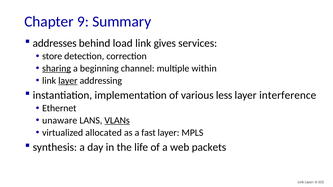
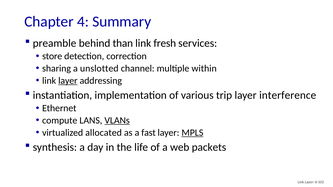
9: 9 -> 4 (83, 22)
addresses: addresses -> preamble (55, 43)
load: load -> than (123, 43)
gives: gives -> fresh (165, 43)
sharing underline: present -> none (57, 69)
beginning: beginning -> unslotted (99, 69)
less: less -> trip (224, 95)
unaware: unaware -> compute (60, 121)
MPLS underline: none -> present (192, 133)
